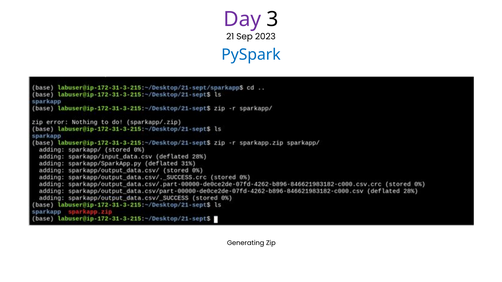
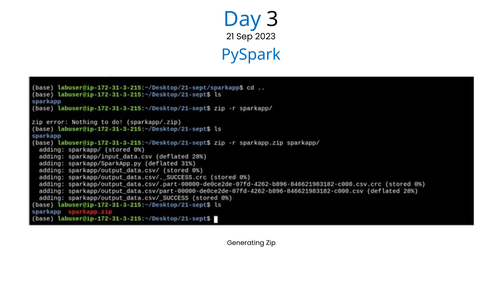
Day colour: purple -> blue (242, 19)
